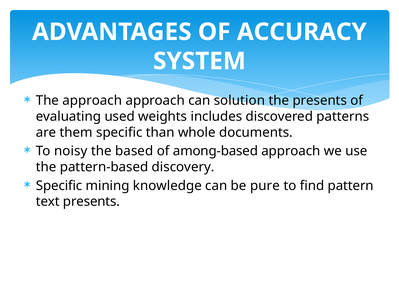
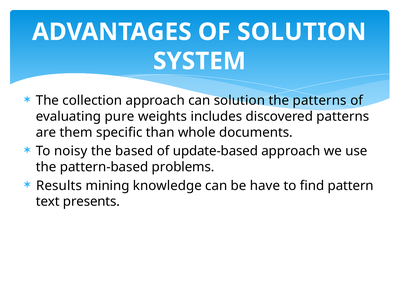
OF ACCURACY: ACCURACY -> SOLUTION (302, 32)
The approach: approach -> collection (92, 101)
the presents: presents -> patterns (320, 101)
used: used -> pure (120, 117)
among-based: among-based -> update-based (215, 151)
discovery: discovery -> problems (183, 167)
Specific: Specific -> Results (59, 186)
pure: pure -> have (265, 186)
